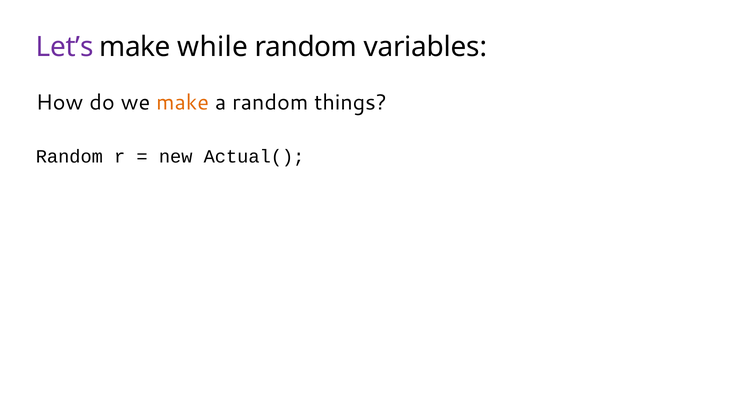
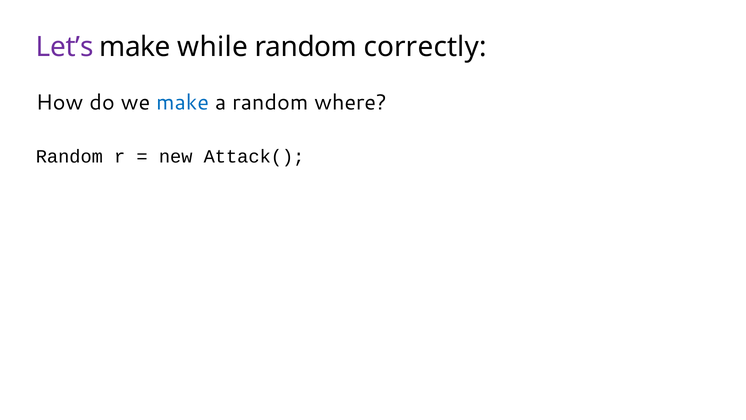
variables: variables -> correctly (425, 47)
make colour: orange -> blue (183, 102)
things: things -> where (351, 102)
Actual(: Actual( -> Attack( (254, 156)
